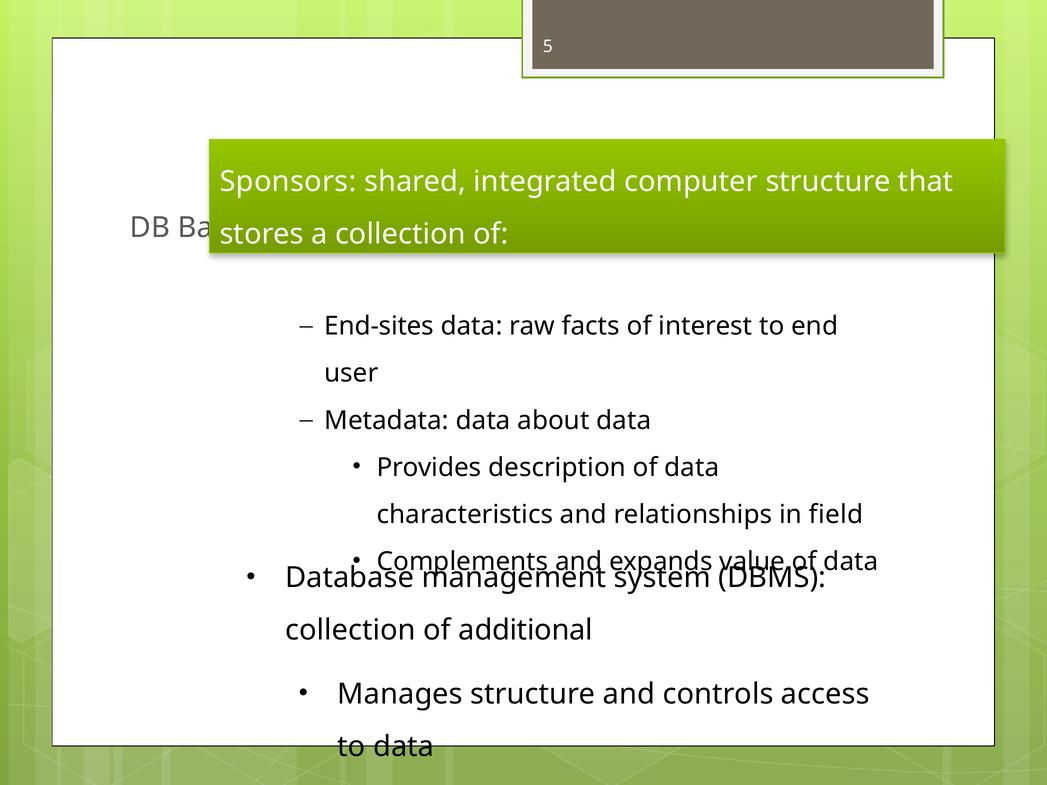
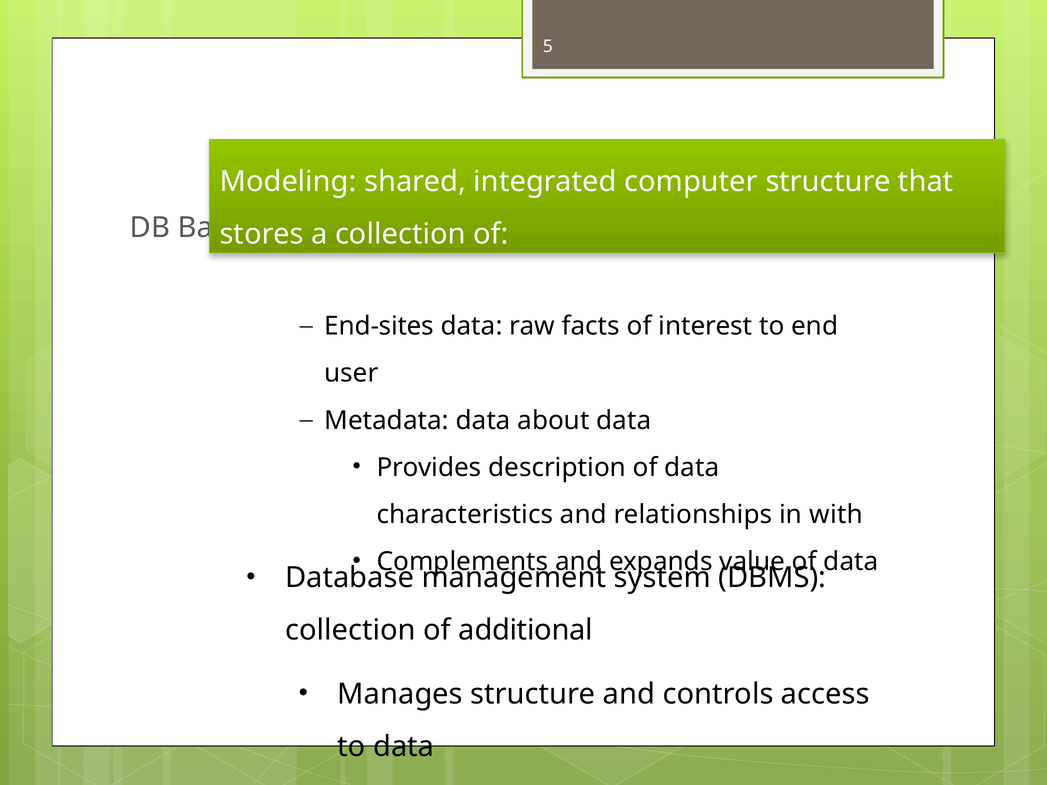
Sponsors: Sponsors -> Modeling (288, 182)
field: field -> with (836, 515)
